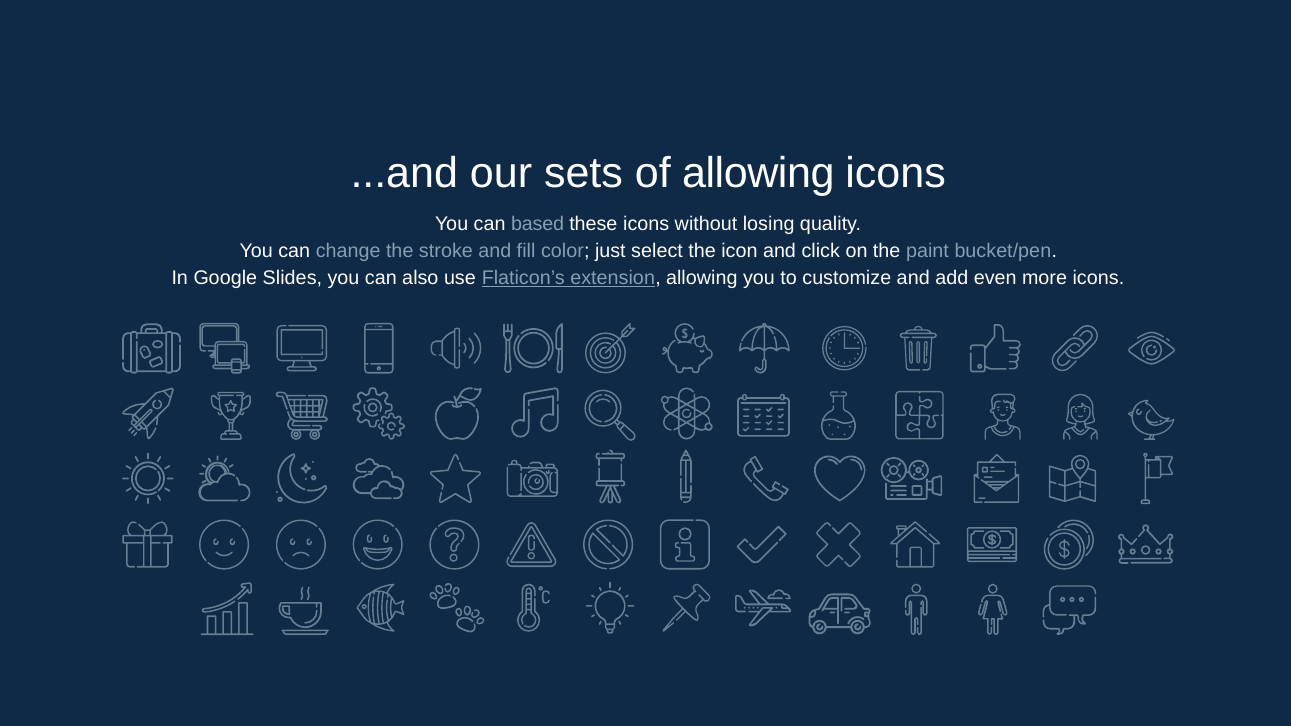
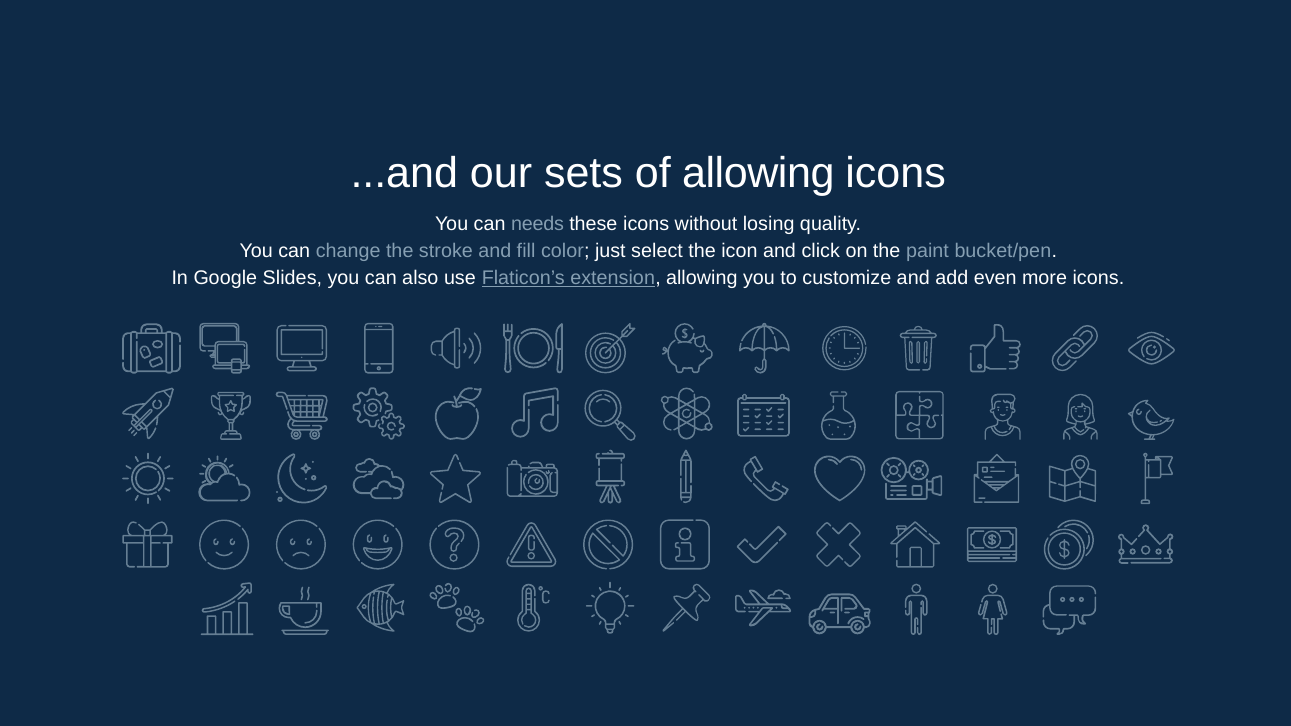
based: based -> needs (538, 224)
